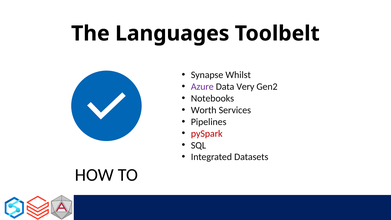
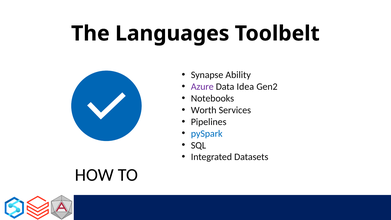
Whilst: Whilst -> Ability (238, 75)
Very: Very -> Idea (245, 87)
pySpark colour: red -> blue (207, 134)
